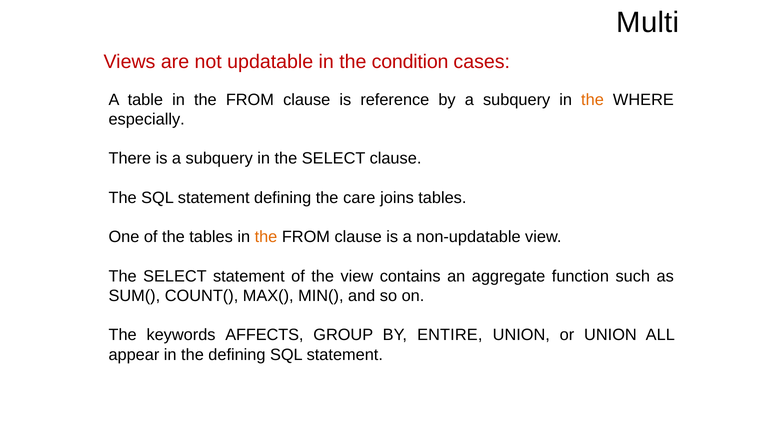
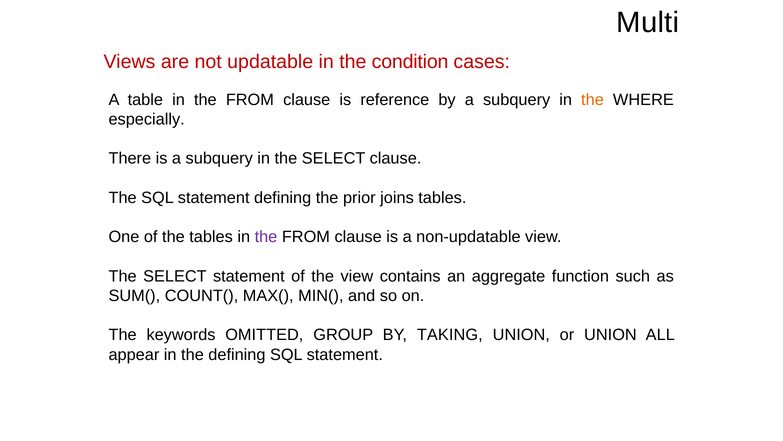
care: care -> prior (359, 198)
the colour: orange -> purple (266, 237)
AFFECTS: AFFECTS -> OMITTED (264, 335)
ENTIRE: ENTIRE -> TAKING (450, 335)
